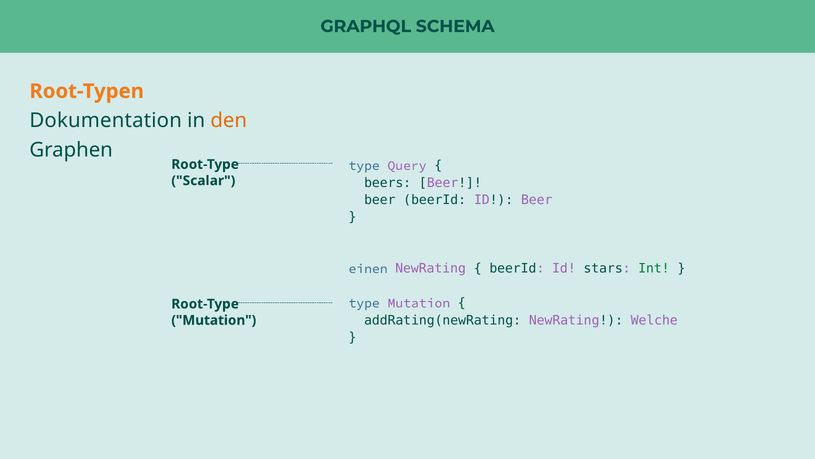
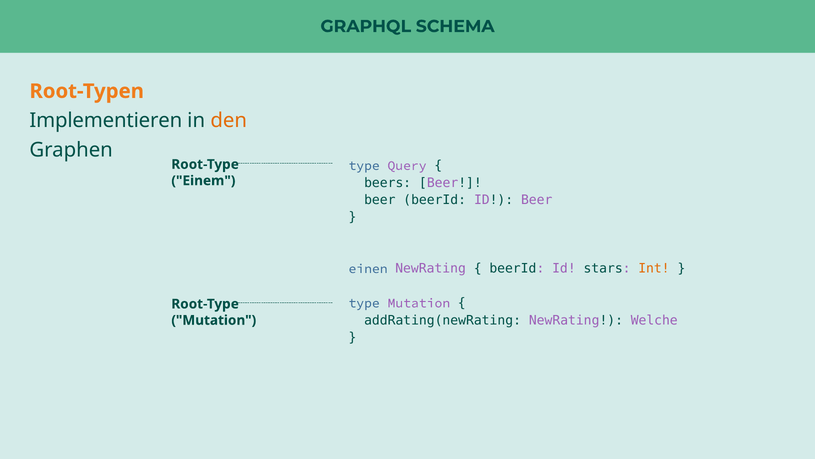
Dokumentation: Dokumentation -> Implementieren (106, 120)
Scalar: Scalar -> Einem (203, 180)
Int colour: green -> orange (654, 268)
